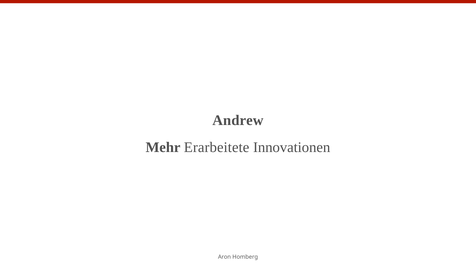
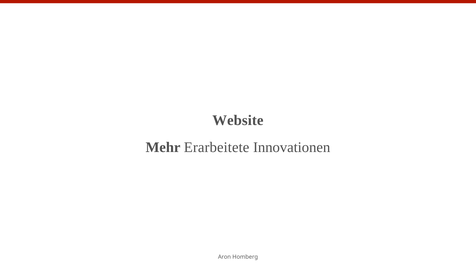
Andrew: Andrew -> Website (238, 120)
